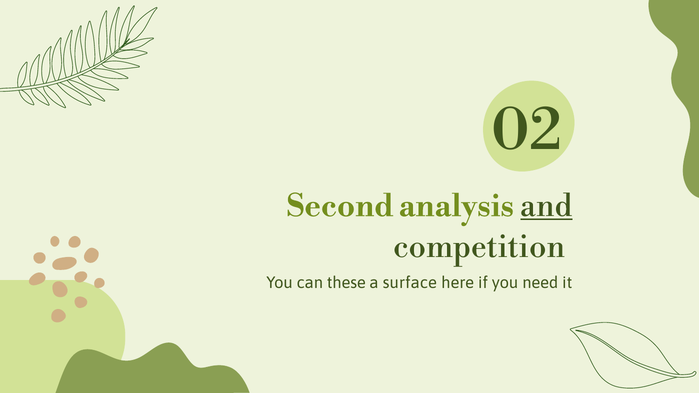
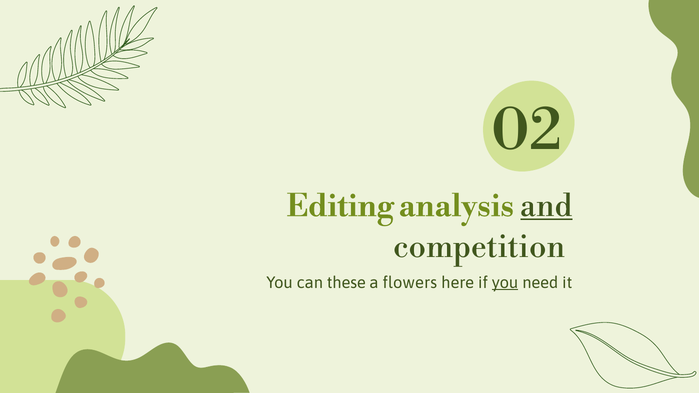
Second: Second -> Editing (340, 206)
surface: surface -> flowers (410, 283)
you underline: none -> present (505, 283)
